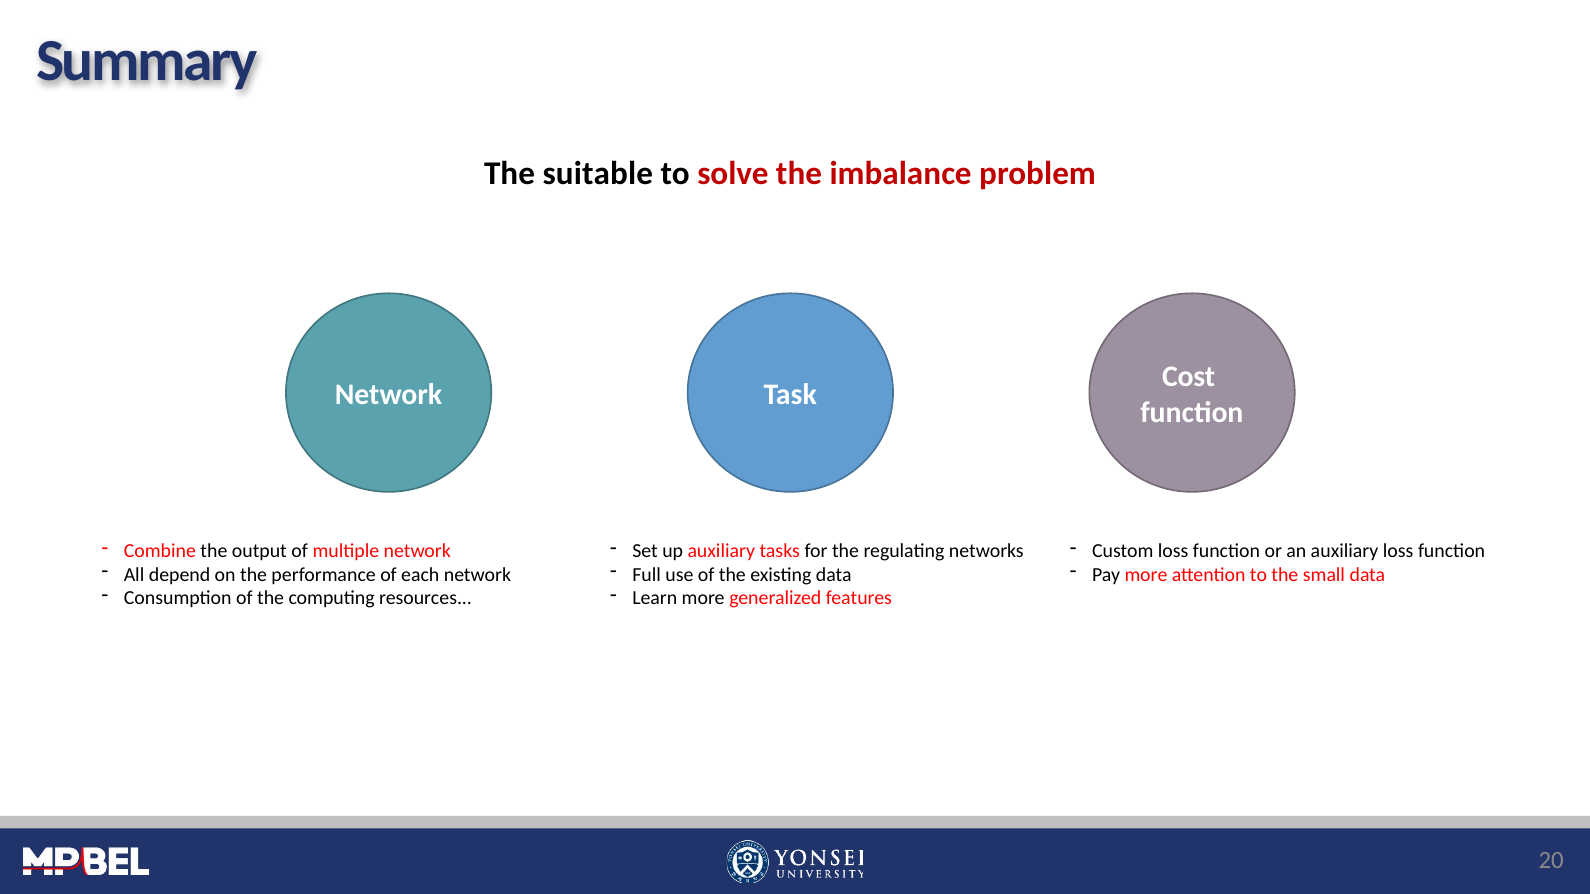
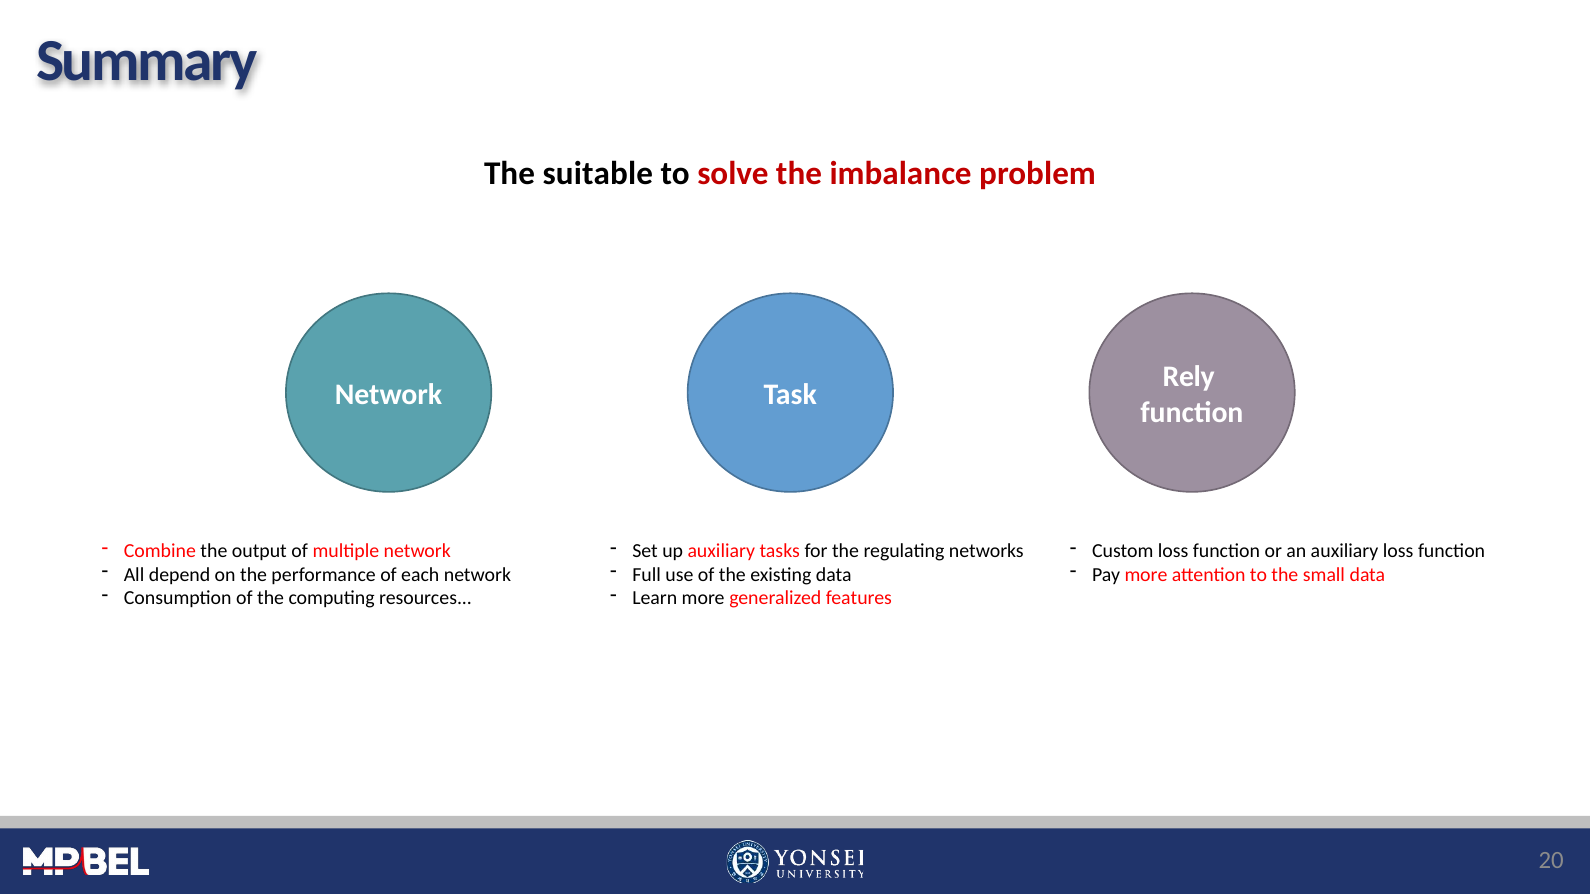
Cost: Cost -> Rely (1189, 377)
